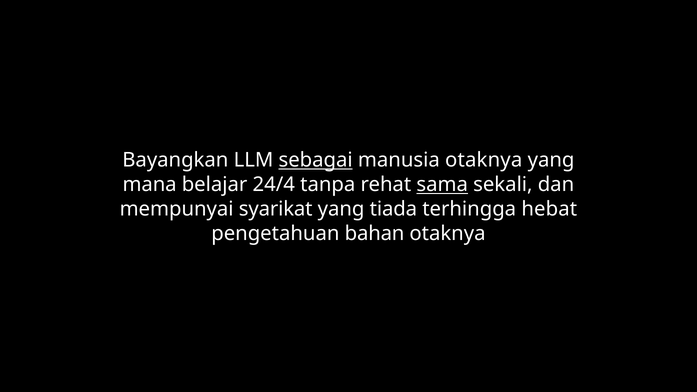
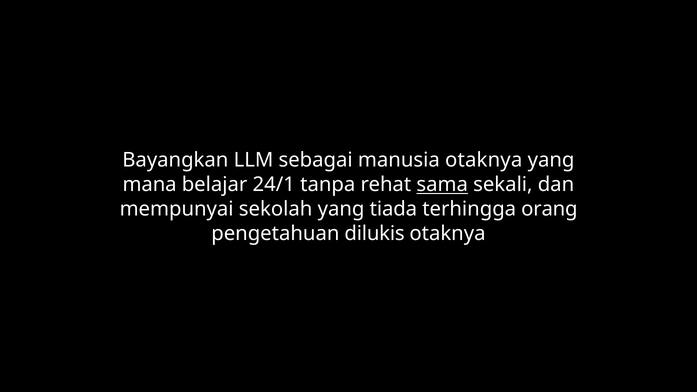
sebagai underline: present -> none (316, 160)
24/4: 24/4 -> 24/1 (274, 185)
syarikat: syarikat -> sekolah (276, 209)
hebat: hebat -> orang (549, 209)
bahan: bahan -> dilukis (375, 234)
